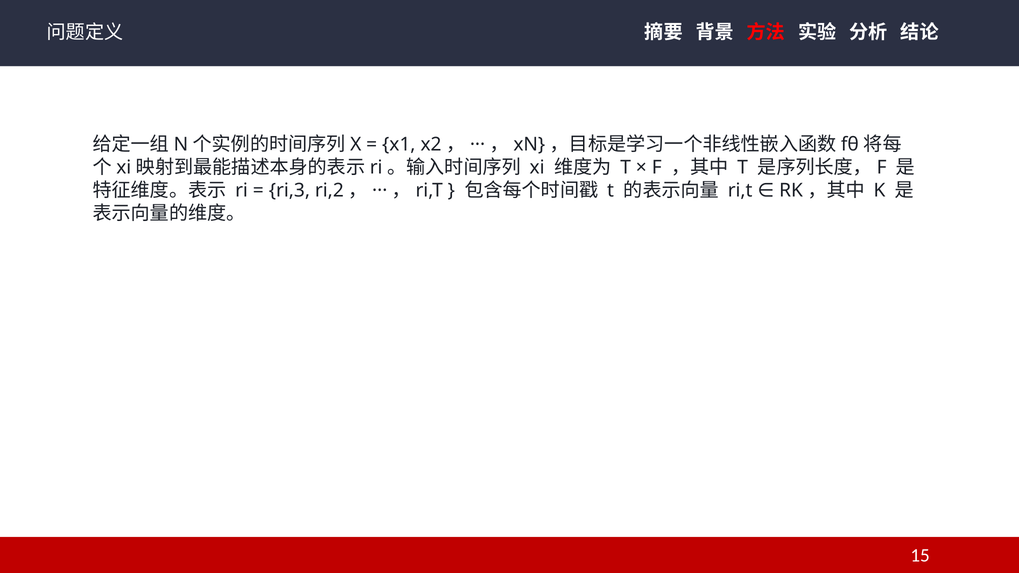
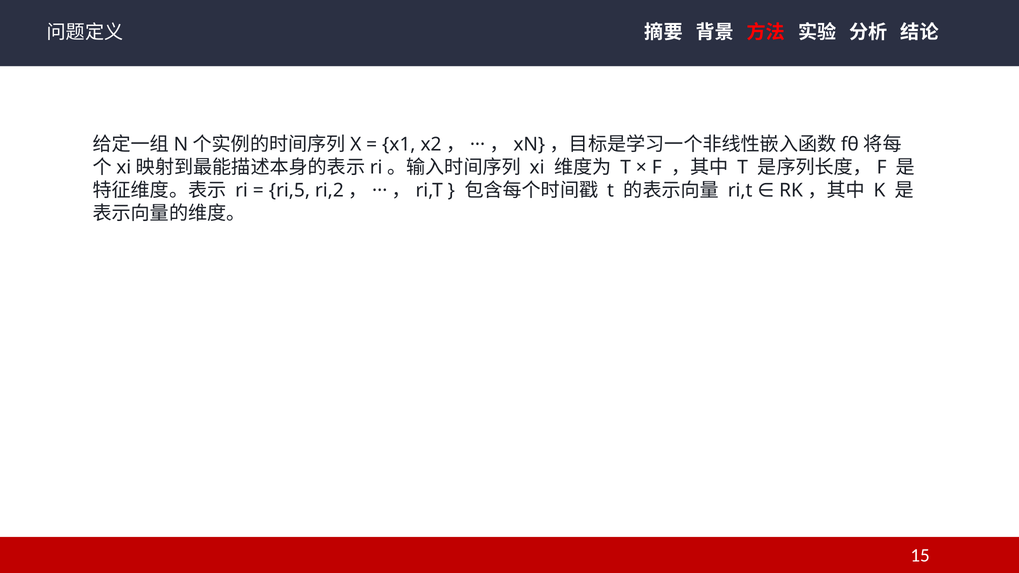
ri,3: ri,3 -> ri,5 (289, 191)
